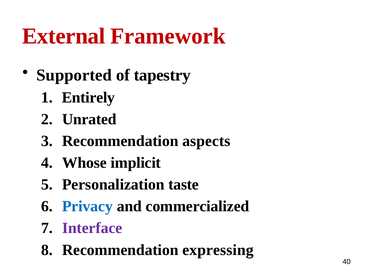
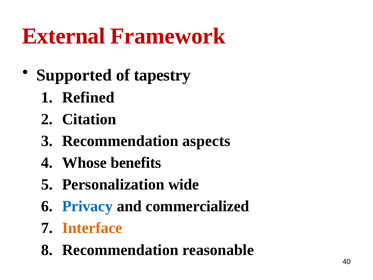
Entirely: Entirely -> Refined (88, 97)
Unrated: Unrated -> Citation (89, 119)
implicit: implicit -> benefits (136, 163)
taste: taste -> wide (184, 184)
Interface colour: purple -> orange (92, 228)
expressing: expressing -> reasonable (218, 250)
